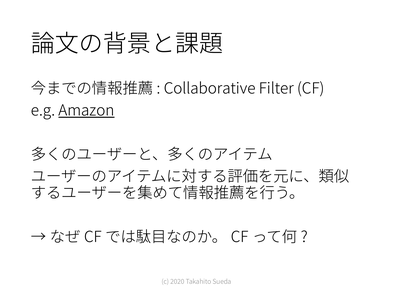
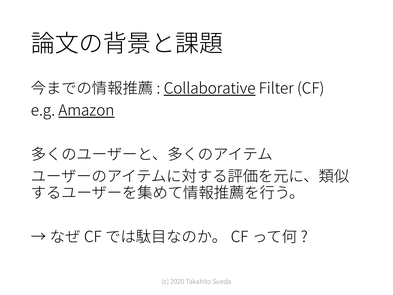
Collaborative underline: none -> present (210, 89)
